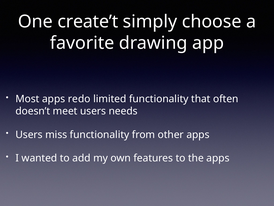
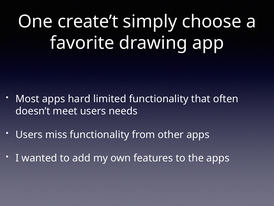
redo: redo -> hard (79, 99)
